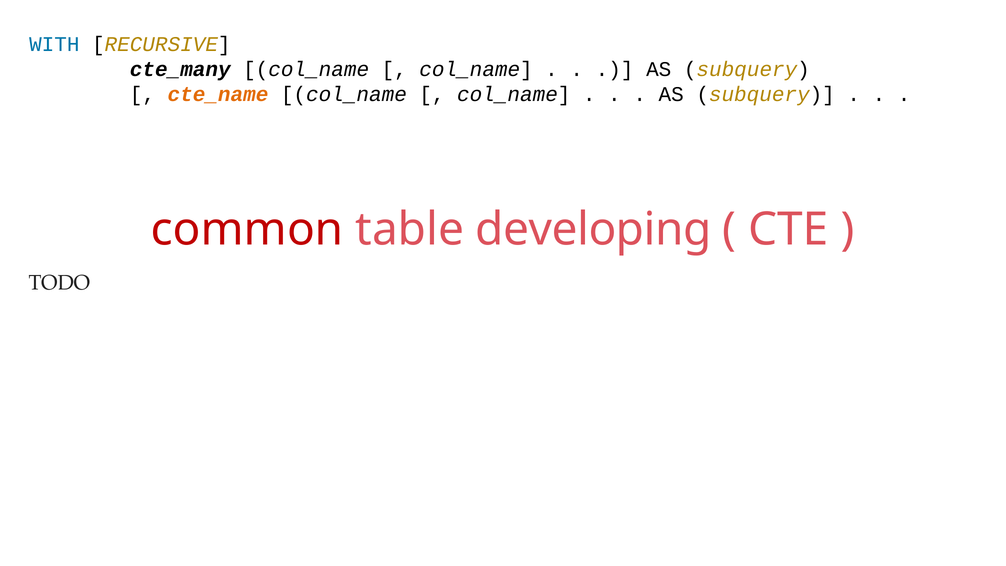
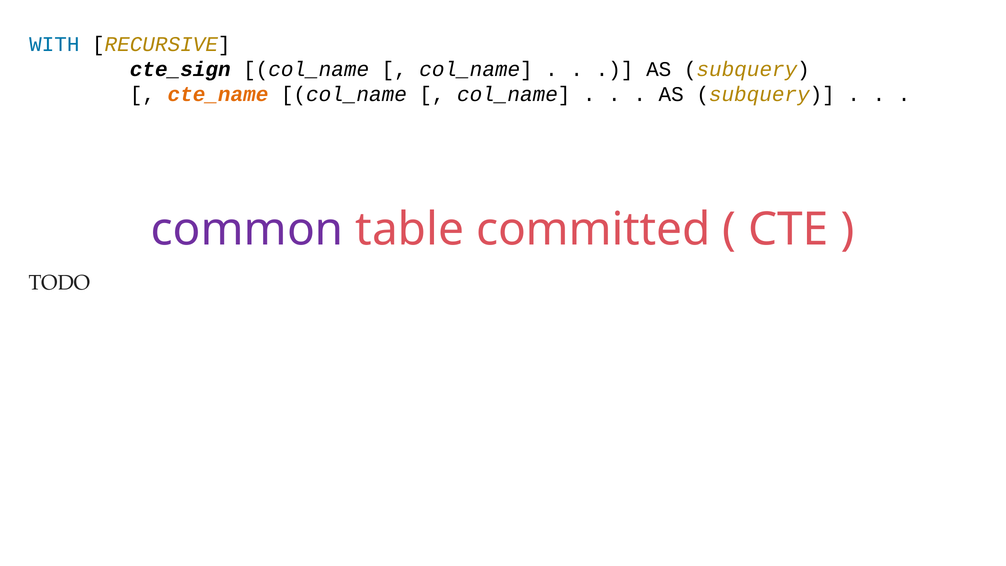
cte_many: cte_many -> cte_sign (180, 69)
common colour: red -> purple (247, 229)
developing: developing -> committed (593, 229)
